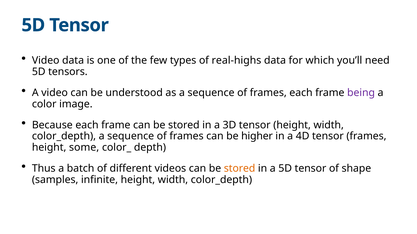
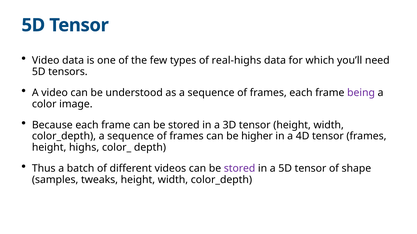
some: some -> highs (84, 148)
stored colour: orange -> purple (240, 169)
infinite: infinite -> tweaks (100, 180)
